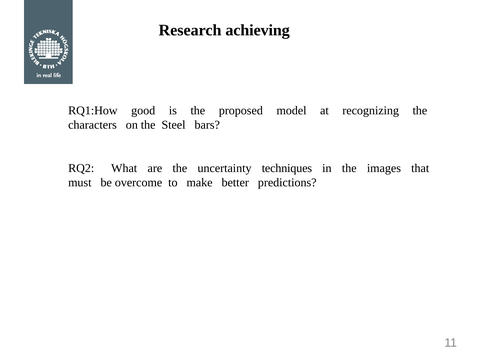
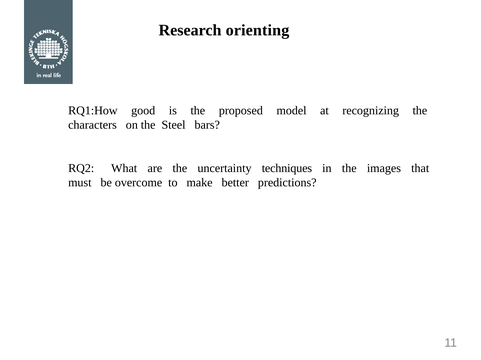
achieving: achieving -> orienting (257, 30)
